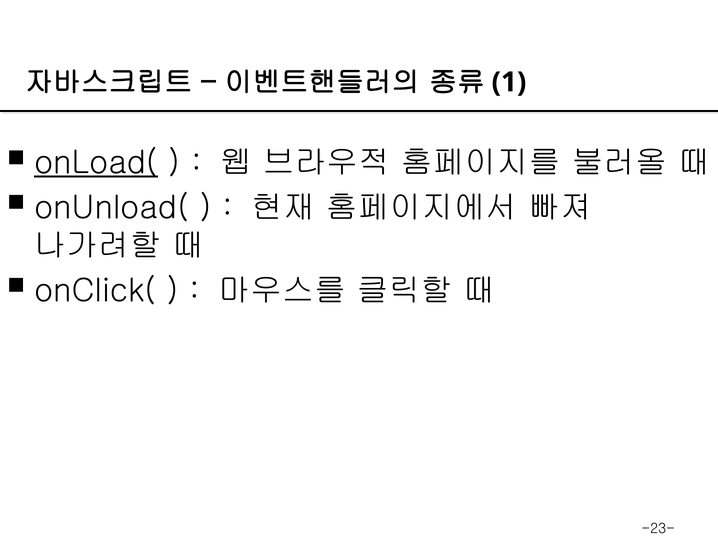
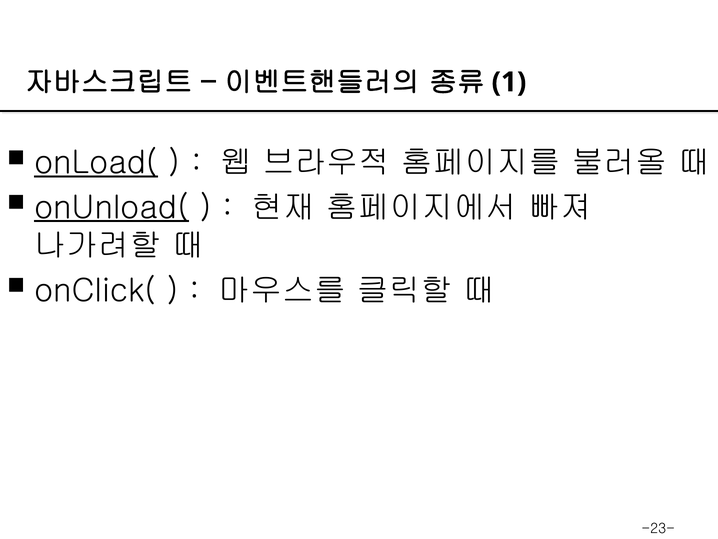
onUnload( underline: none -> present (112, 207)
